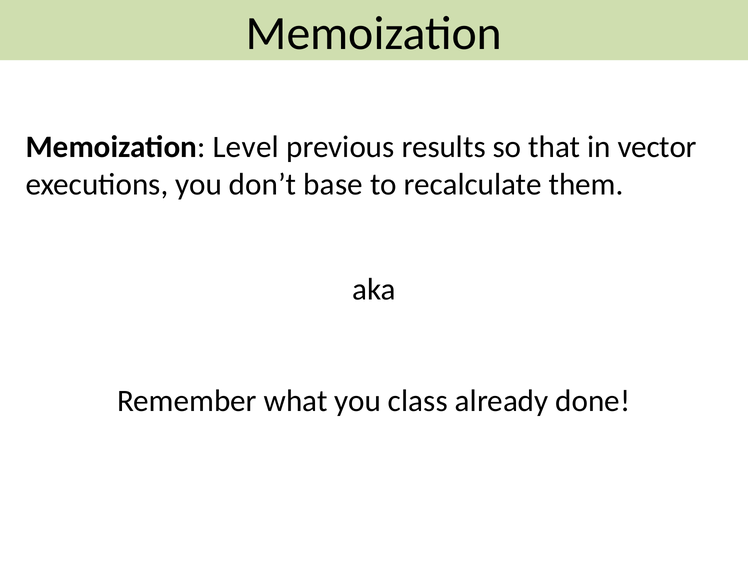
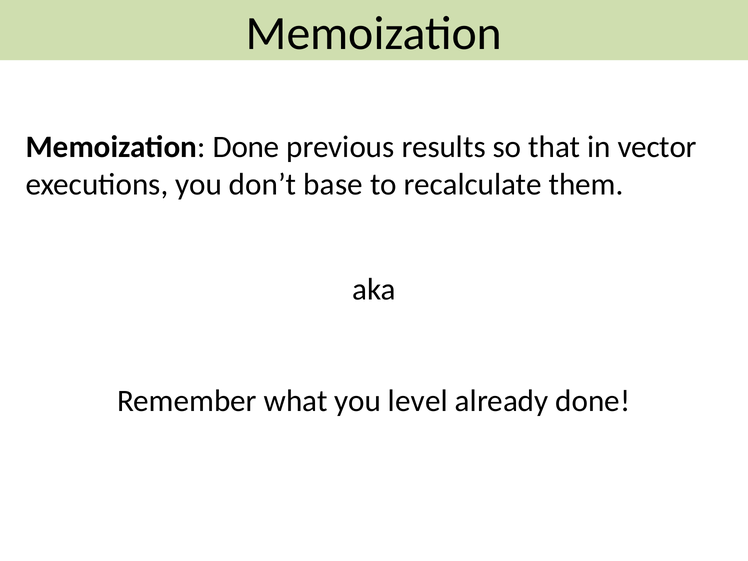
Memoization Level: Level -> Done (246, 147)
class: class -> level (418, 401)
